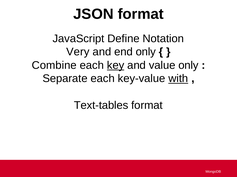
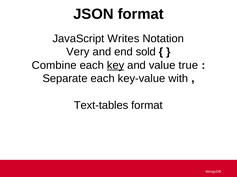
Define: Define -> Writes (123, 39)
end only: only -> sold (146, 52)
value only: only -> true (188, 65)
with underline: present -> none (178, 79)
